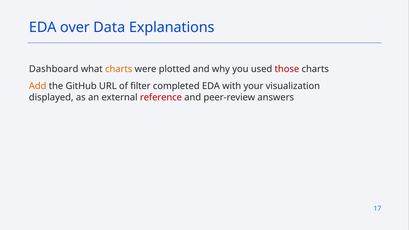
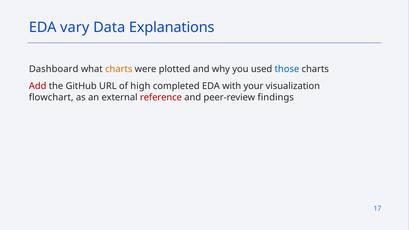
over: over -> vary (75, 27)
those colour: red -> blue (287, 69)
Add colour: orange -> red (38, 86)
filter: filter -> high (140, 86)
displayed: displayed -> flowchart (51, 98)
answers: answers -> findings (276, 98)
